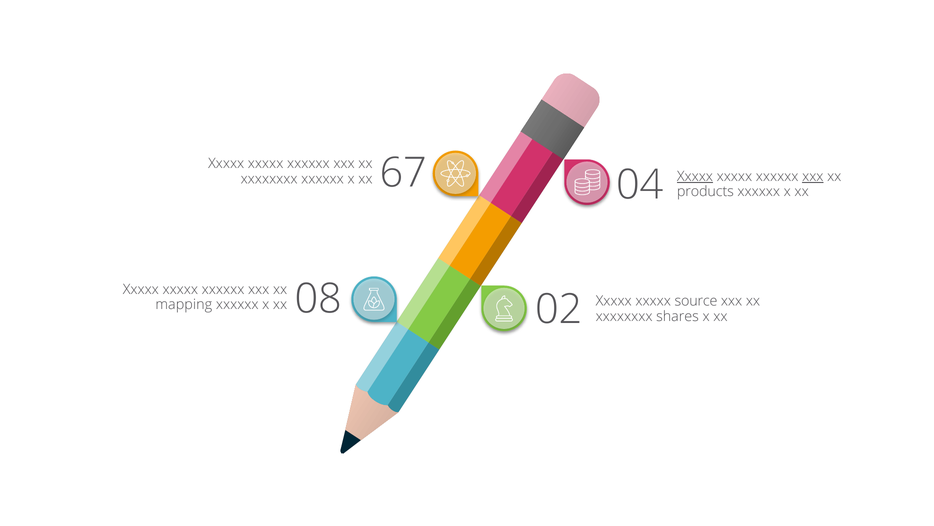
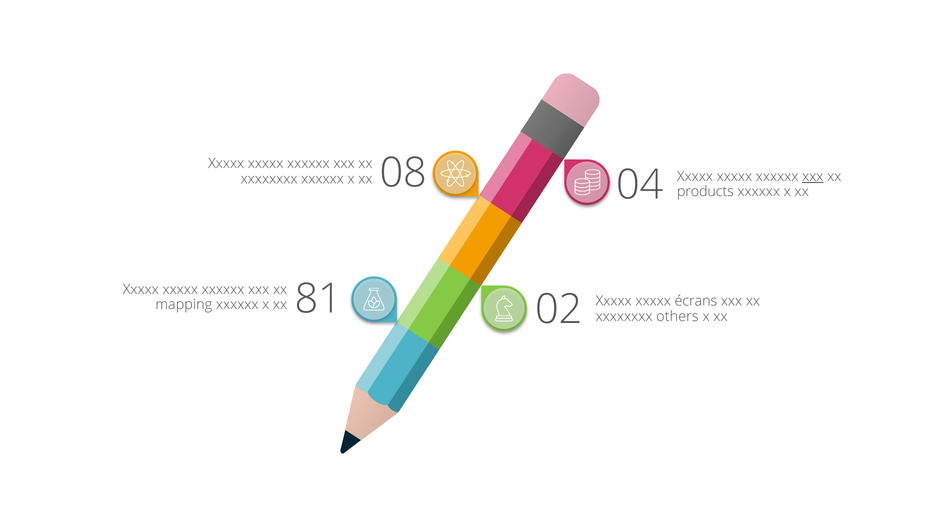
Xxxxx underline: present -> none (695, 176)
67: 67 -> 08 (403, 173)
source: source -> écrans (696, 301)
08: 08 -> 81 (318, 299)
shares: shares -> others (677, 316)
